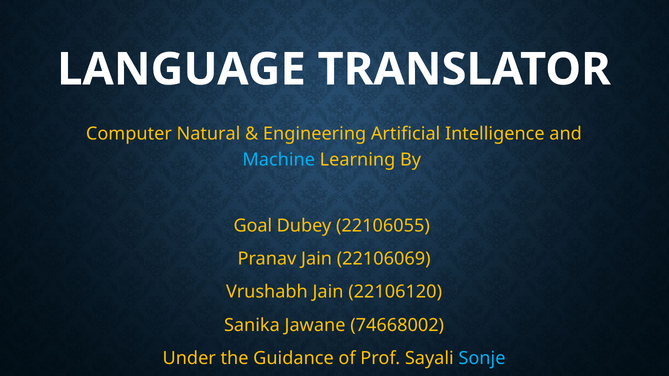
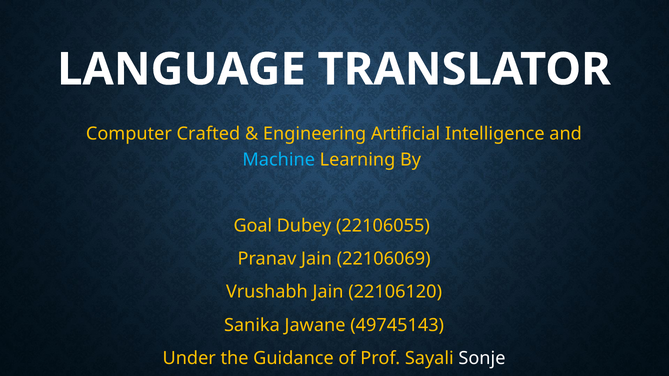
Natural: Natural -> Crafted (208, 134)
74668002: 74668002 -> 49745143 (397, 325)
Sonje colour: light blue -> white (482, 358)
